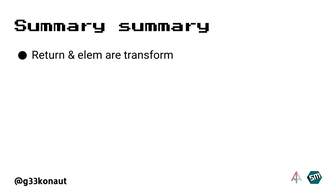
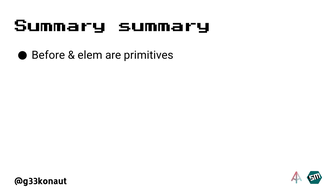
Return: Return -> Before (48, 55)
transform: transform -> primitives (149, 55)
